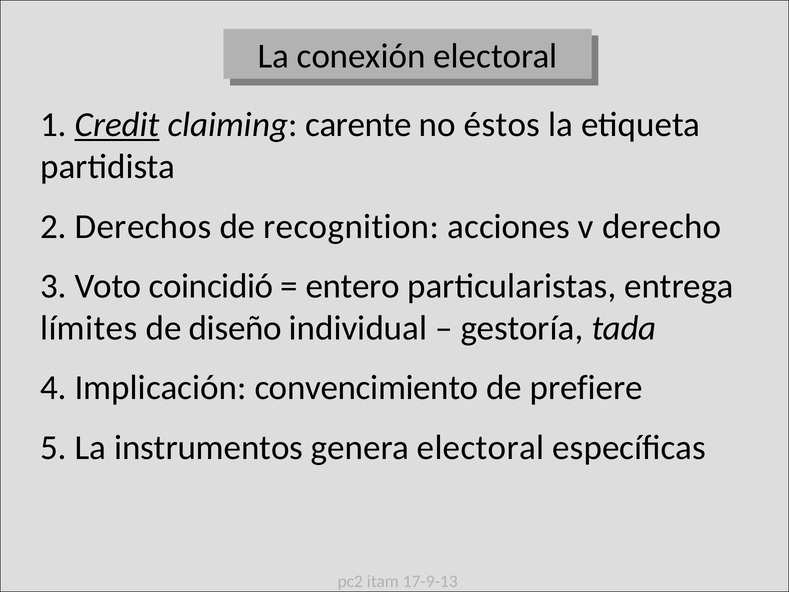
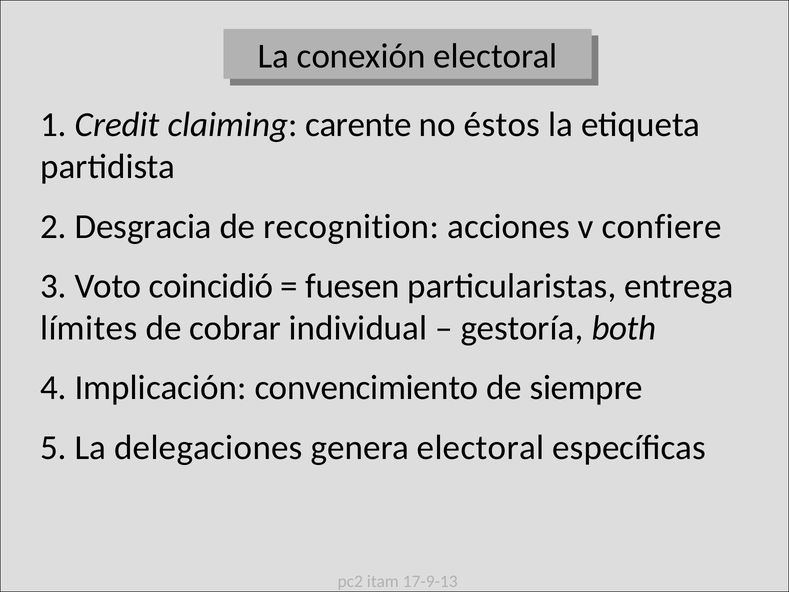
Credit underline: present -> none (117, 125)
Derechos: Derechos -> Desgracia (143, 226)
derecho: derecho -> confiere (662, 226)
entero: entero -> fuesen (353, 286)
diseño: diseño -> cobrar (235, 328)
tada: tada -> both (624, 328)
prefiere: prefiere -> siempre (586, 388)
instrumentos: instrumentos -> delegaciones (208, 447)
